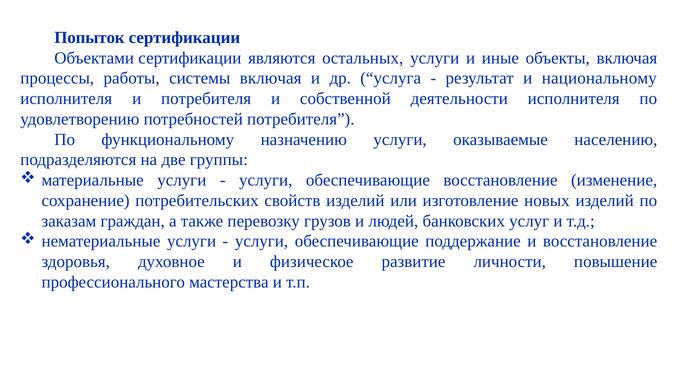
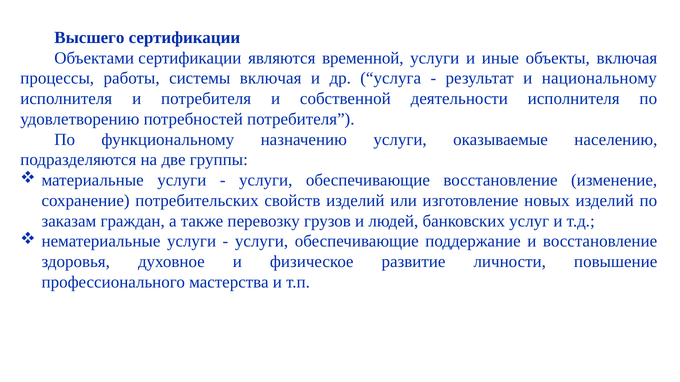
Попыток: Попыток -> Высшего (89, 38)
остальных: остальных -> временной (363, 58)
